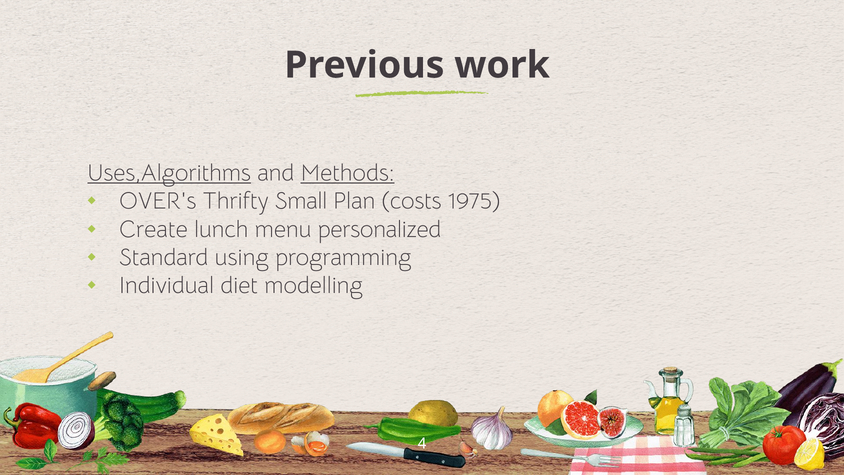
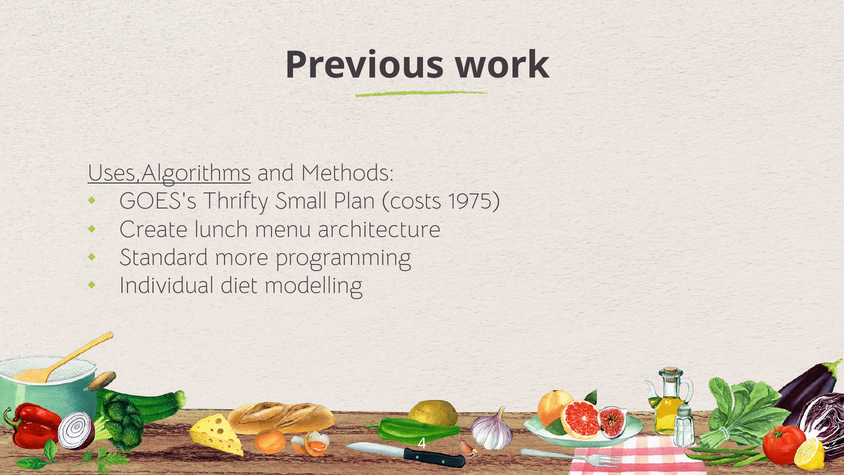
Methods underline: present -> none (348, 173)
OVER's: OVER's -> GOES's (158, 201)
personalized: personalized -> architecture (379, 229)
using: using -> more (242, 257)
